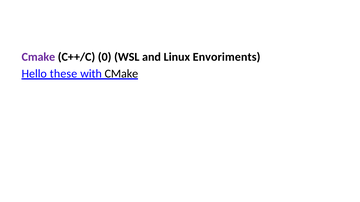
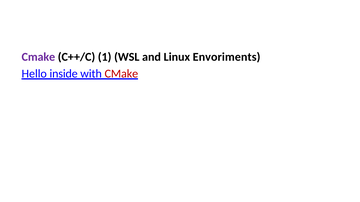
0: 0 -> 1 (105, 57)
these: these -> inside (64, 74)
CMake colour: black -> red (121, 74)
